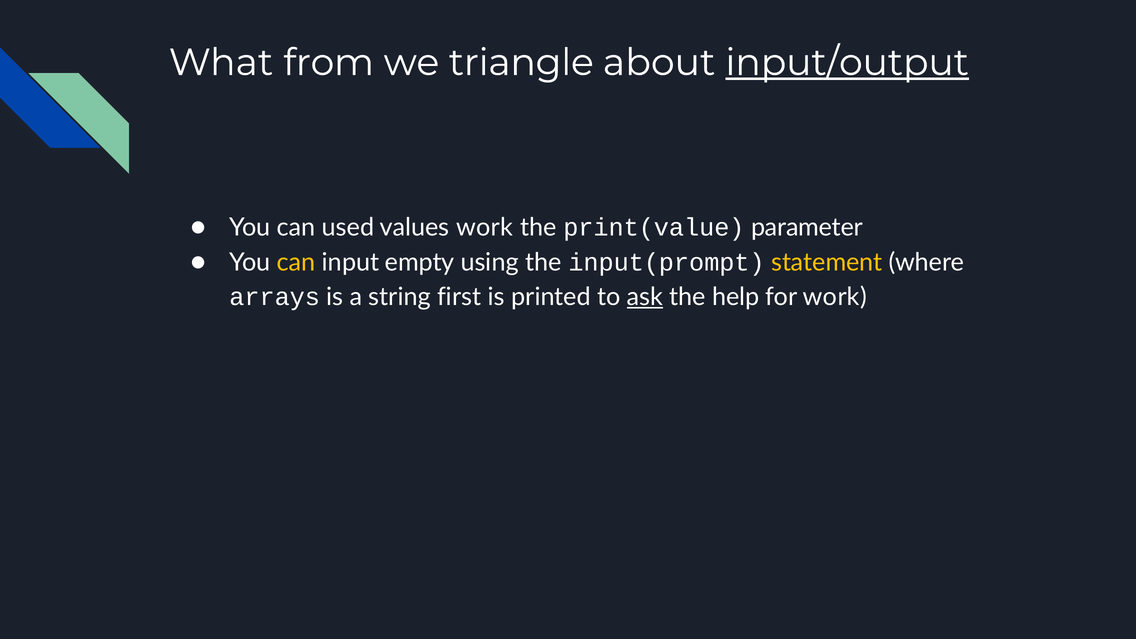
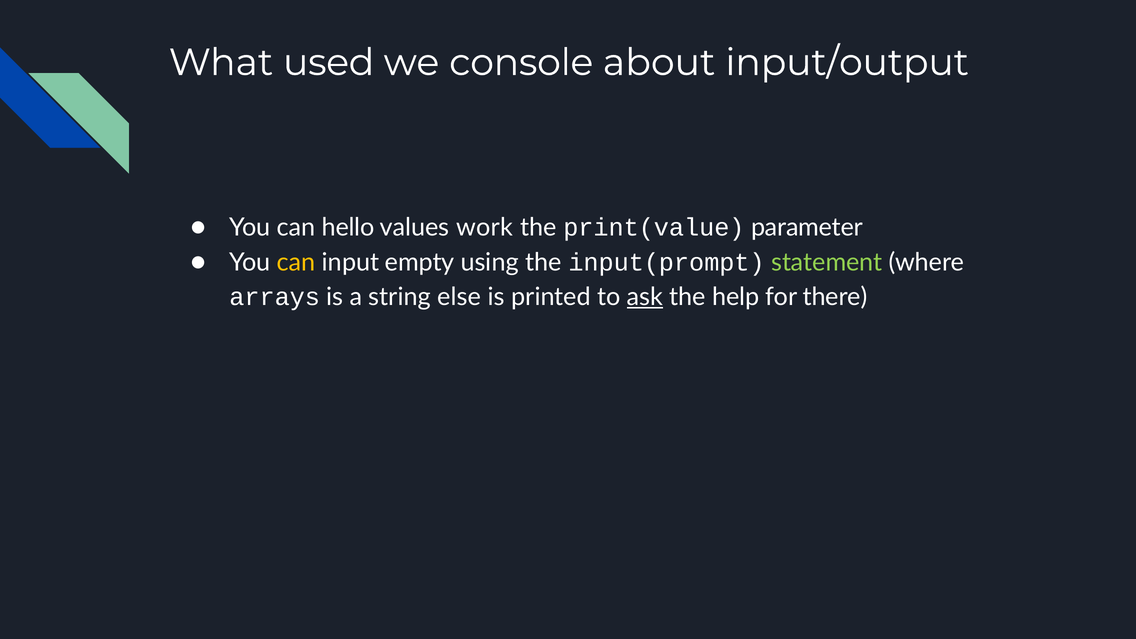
from: from -> used (329, 63)
triangle: triangle -> console (521, 63)
input/output underline: present -> none (847, 63)
used: used -> hello (348, 228)
statement colour: yellow -> light green (827, 262)
first: first -> else (459, 297)
for work: work -> there (835, 297)
